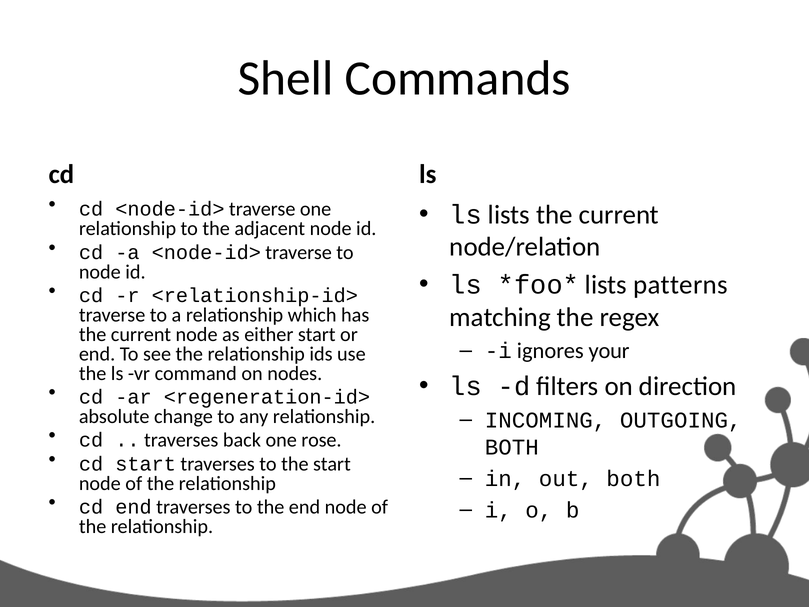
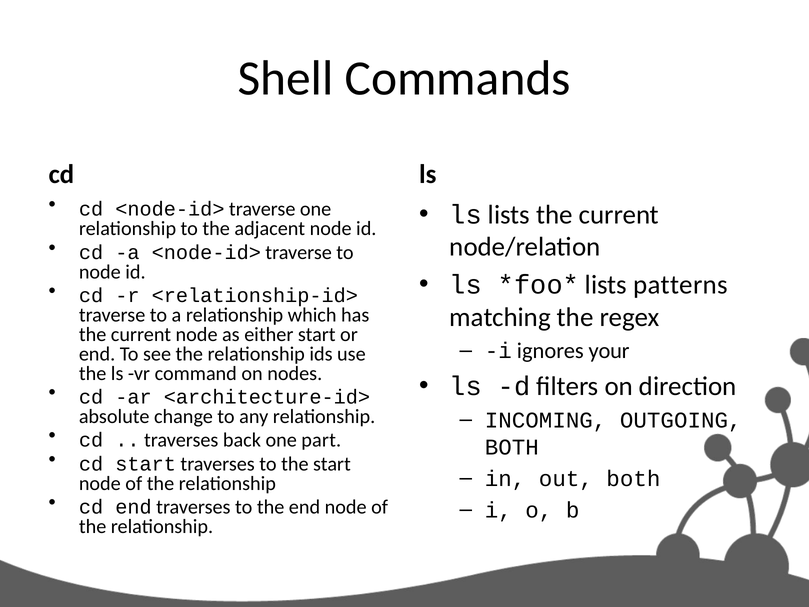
<regeneration-id>: <regeneration-id> -> <architecture-id> (267, 397)
rose: rose -> part (321, 440)
